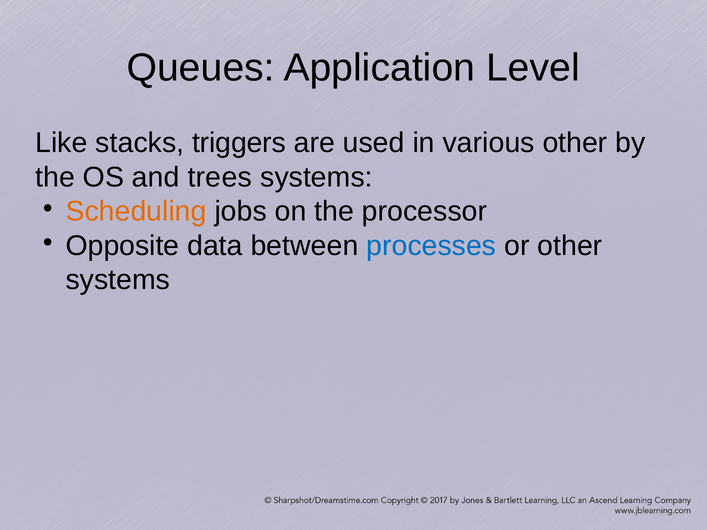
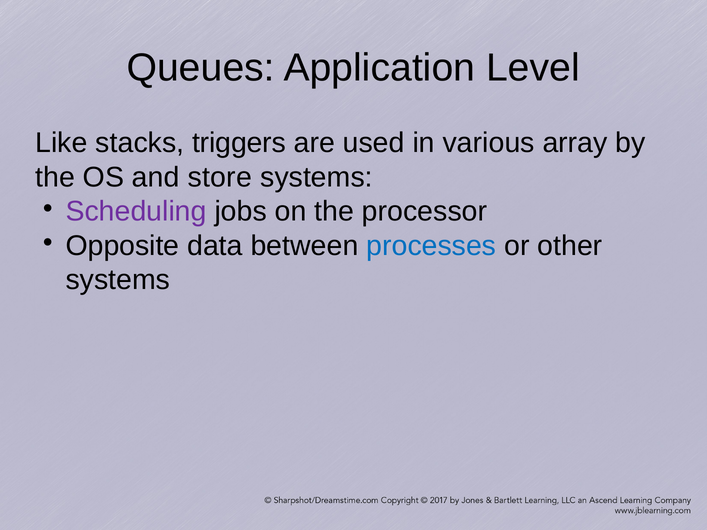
various other: other -> array (575, 143)
trees: trees -> store (220, 177)
Scheduling colour: orange -> purple (136, 212)
